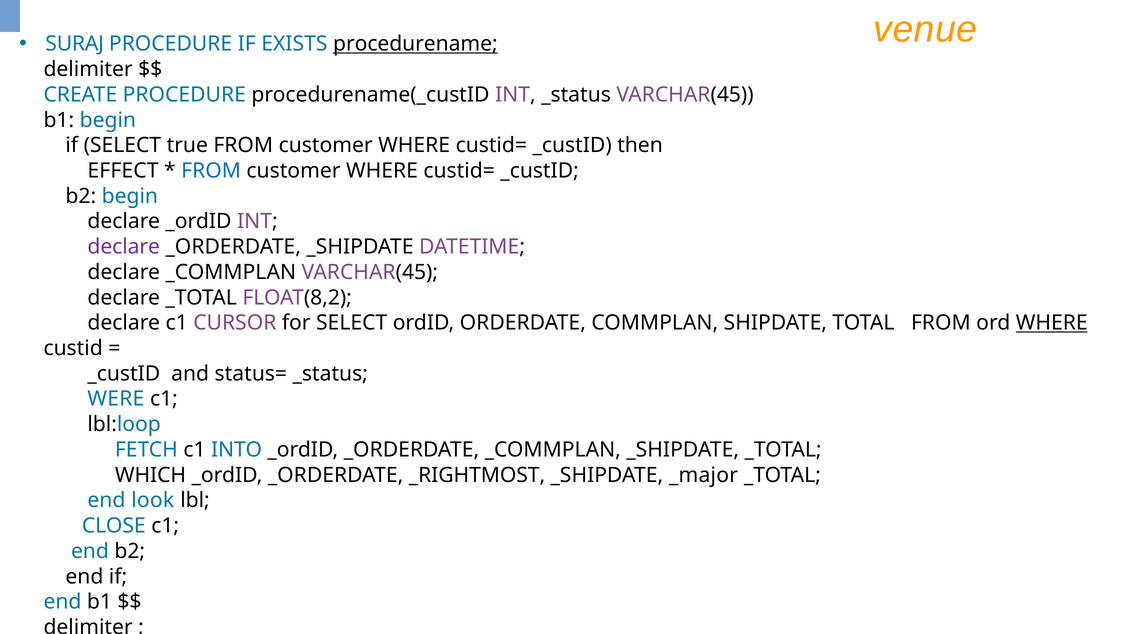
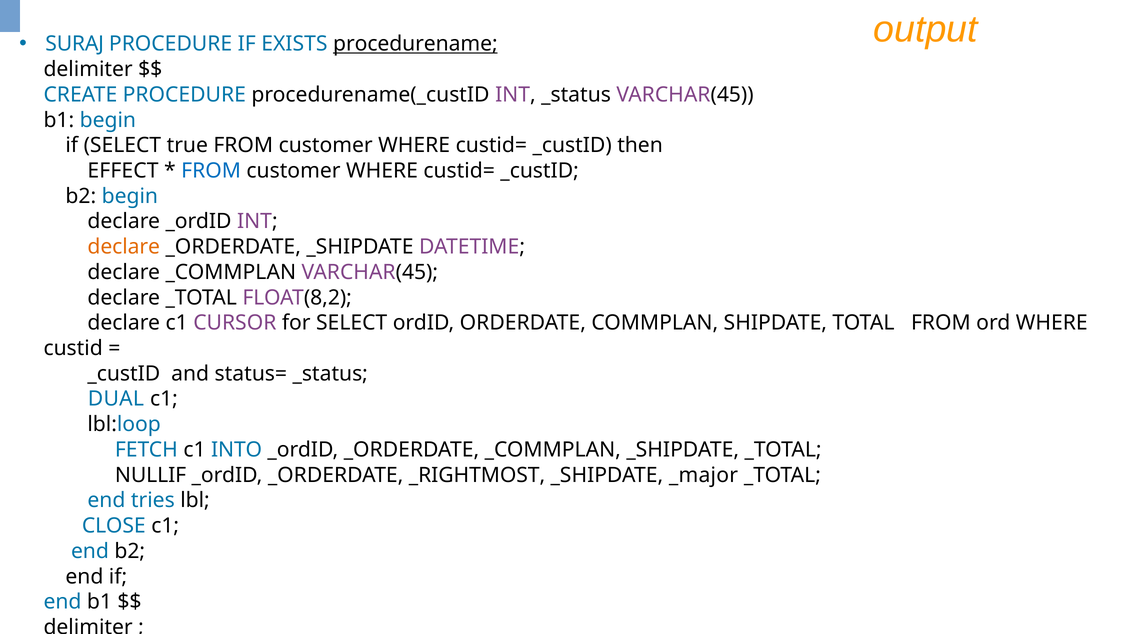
venue: venue -> output (926, 29)
declare colour: purple -> orange (124, 247)
WHERE underline: present -> none (1052, 323)
WERE: WERE -> DUAL (116, 399)
WHICH: WHICH -> NULLIF (151, 475)
look: look -> tries (153, 500)
